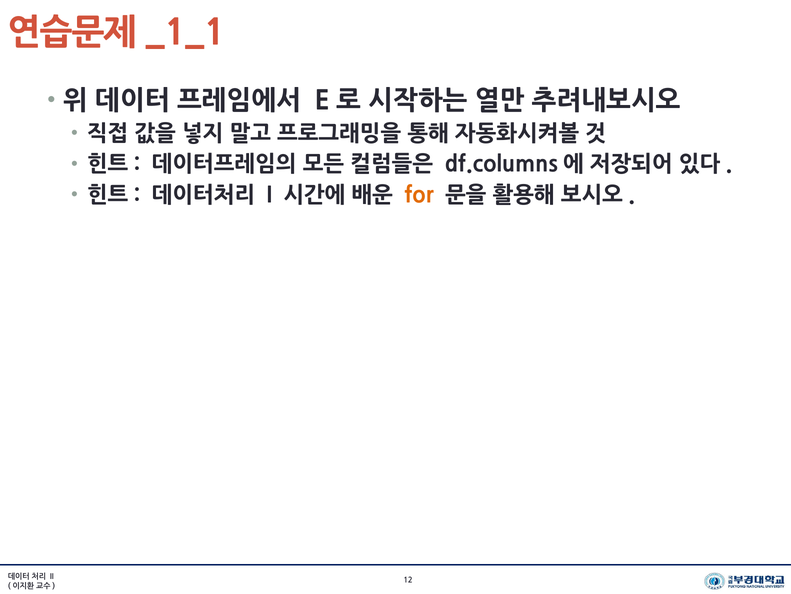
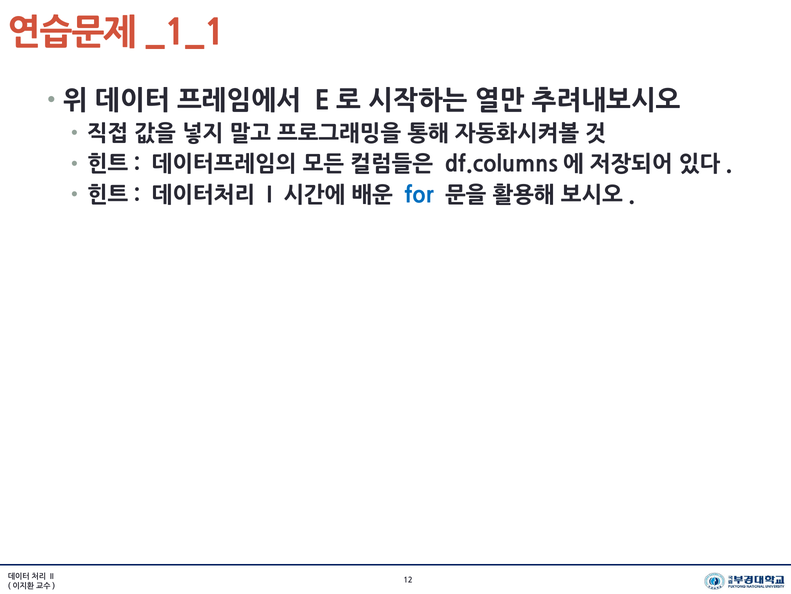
for colour: orange -> blue (419, 195)
